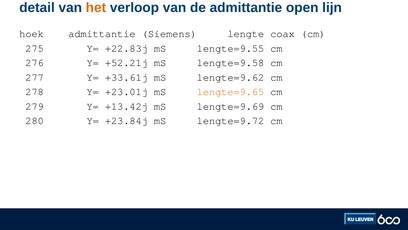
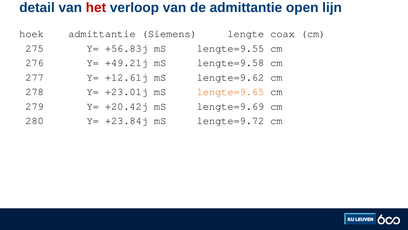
het colour: orange -> red (96, 8)
+22.83j: +22.83j -> +56.83j (126, 48)
+52.21j: +52.21j -> +49.21j (126, 63)
+33.61j: +33.61j -> +12.61j (126, 77)
+13.42j: +13.42j -> +20.42j (126, 106)
